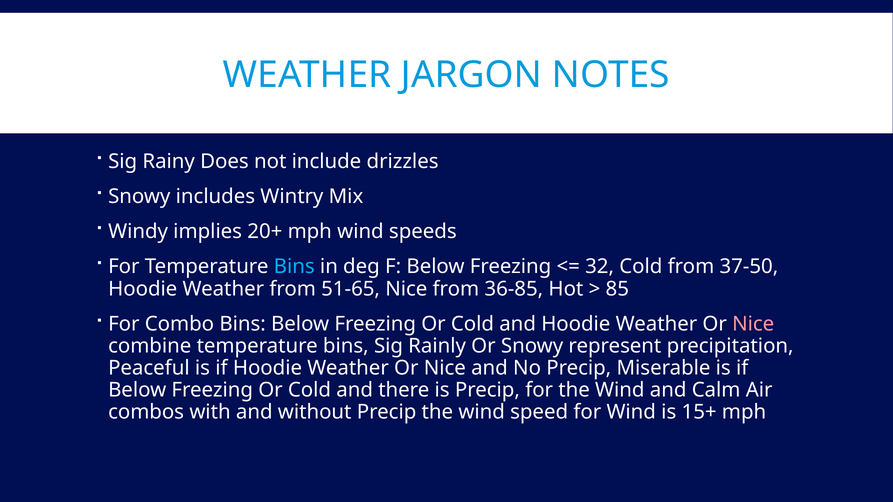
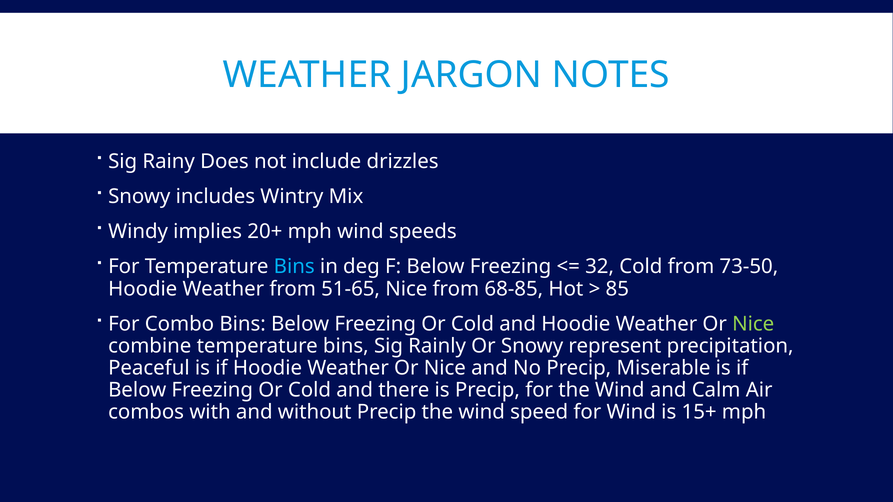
37-50: 37-50 -> 73-50 (749, 267)
36-85: 36-85 -> 68-85 (514, 289)
Nice colour: pink -> light green (753, 324)
